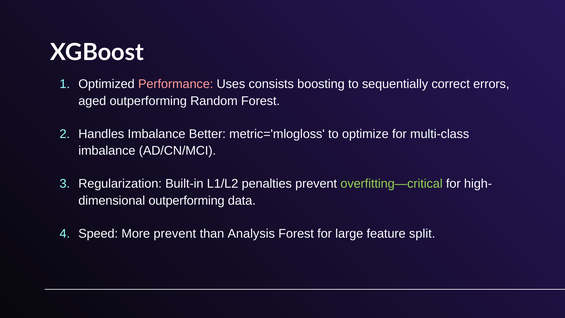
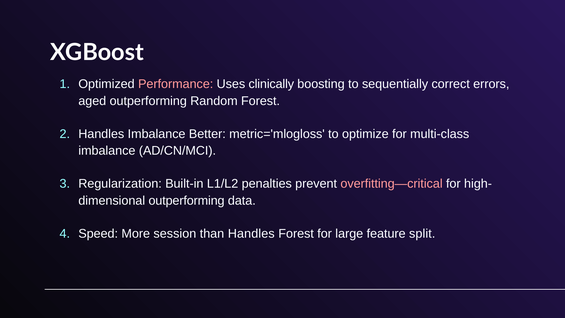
consists: consists -> clinically (271, 84)
overfitting—critical colour: light green -> pink (392, 184)
More prevent: prevent -> session (175, 233)
than Analysis: Analysis -> Handles (251, 233)
